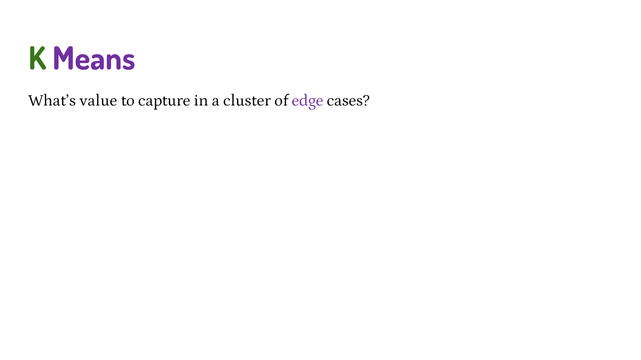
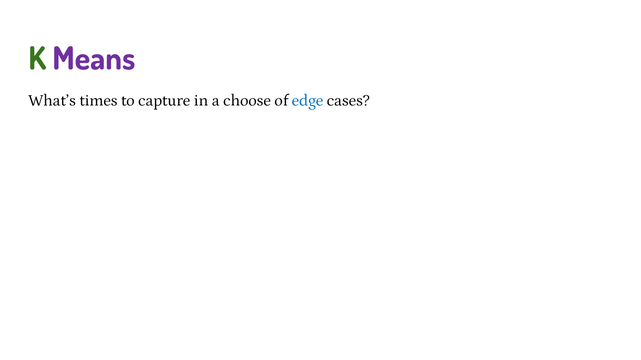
value: value -> times (98, 101)
cluster: cluster -> choose (247, 101)
edge colour: purple -> blue (308, 101)
